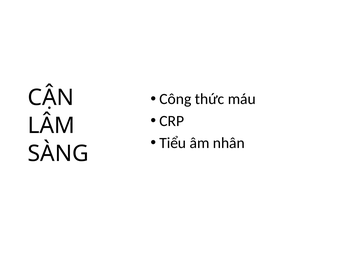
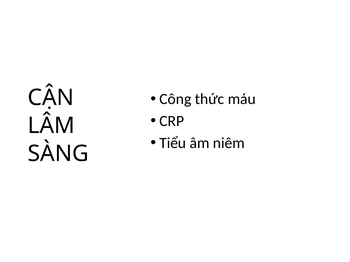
nhân: nhân -> niêm (229, 143)
